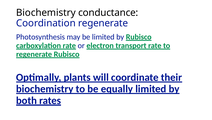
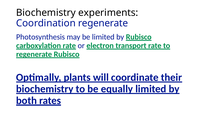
conductance: conductance -> experiments (108, 13)
